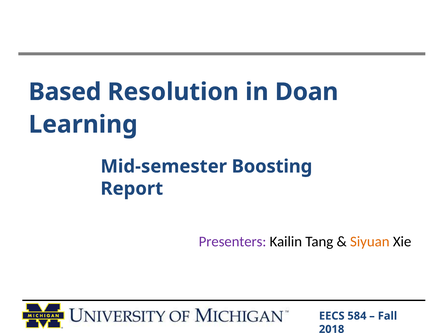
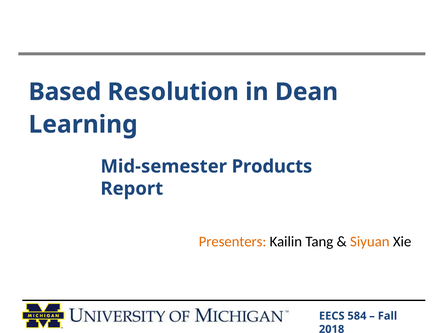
Doan: Doan -> Dean (307, 92)
Boosting: Boosting -> Products (272, 166)
Presenters colour: purple -> orange (233, 242)
